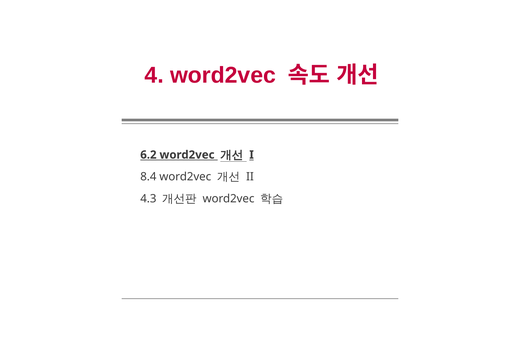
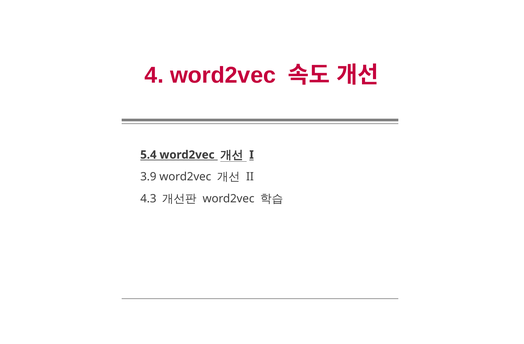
6.2: 6.2 -> 5.4 (148, 155)
8.4: 8.4 -> 3.9 (148, 177)
